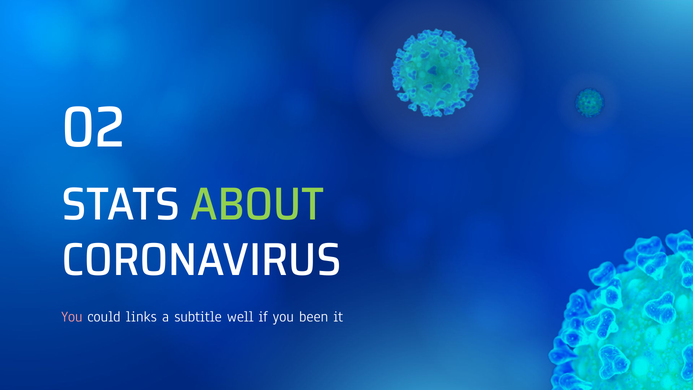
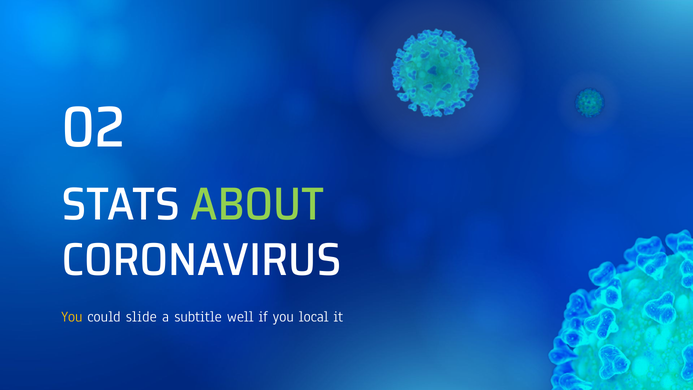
You colour: pink -> yellow (72, 316)
links: links -> slide (141, 316)
been: been -> local (314, 316)
